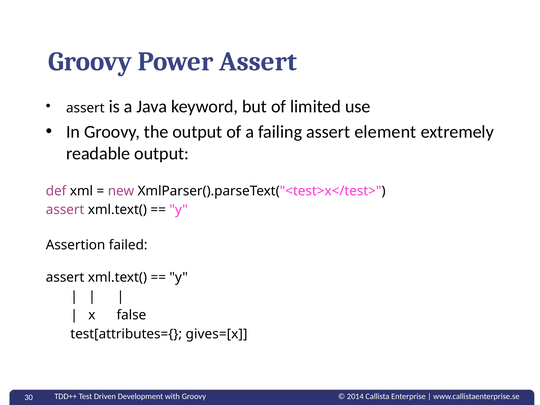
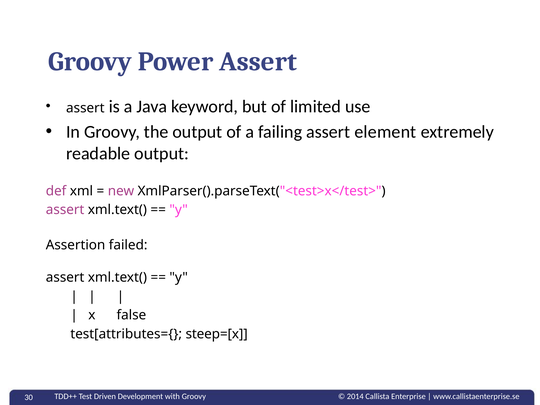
gives=[x: gives=[x -> steep=[x (217, 334)
